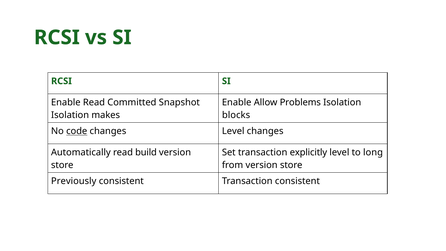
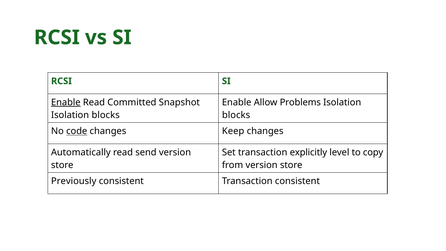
Enable underline: none -> present (66, 102)
makes: makes -> blocks (106, 115)
changes Level: Level -> Keep (233, 131)
build: build -> send (146, 152)
long: long -> copy (373, 152)
